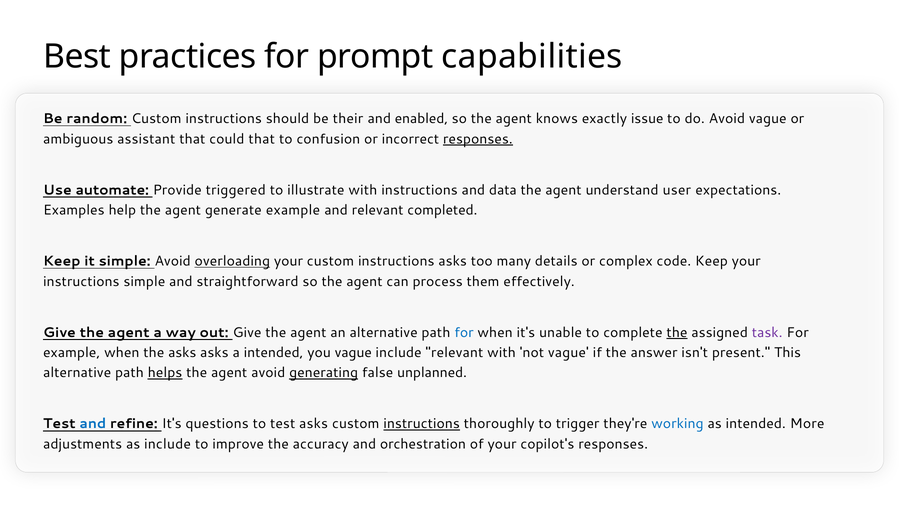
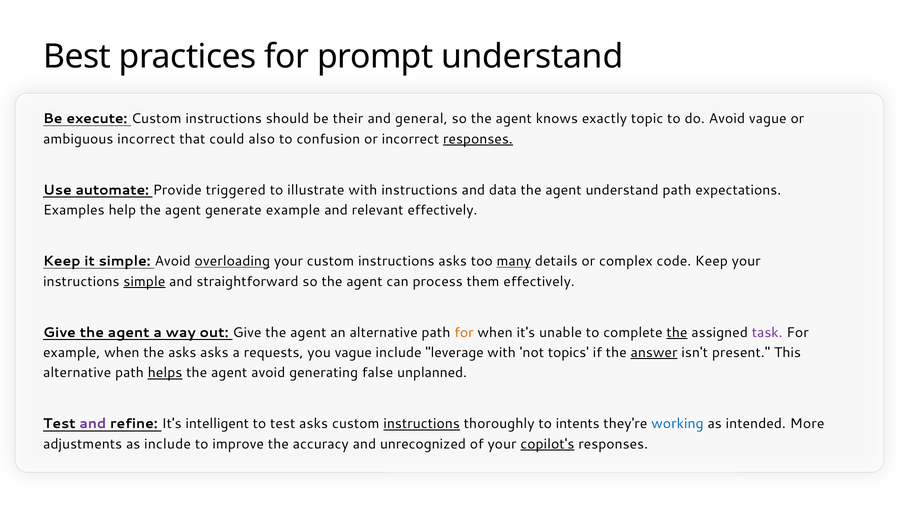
prompt capabilities: capabilities -> understand (532, 56)
random: random -> execute (97, 119)
enabled: enabled -> general (421, 119)
issue: issue -> topic (647, 119)
ambiguous assistant: assistant -> incorrect (146, 139)
could that: that -> also (262, 139)
understand user: user -> path (677, 190)
relevant completed: completed -> effectively (442, 210)
many underline: none -> present (514, 261)
simple underline: none -> present (144, 281)
for colour: blue -> orange (464, 332)
a intended: intended -> requests (274, 352)
include relevant: relevant -> leverage (455, 352)
not vague: vague -> topics (568, 352)
answer underline: none -> present (654, 352)
generating underline: present -> none (324, 373)
and colour: blue -> purple (93, 424)
questions: questions -> intelligent (217, 424)
trigger: trigger -> intents (578, 424)
orchestration: orchestration -> unrecognized (423, 444)
copilot's underline: none -> present (547, 444)
